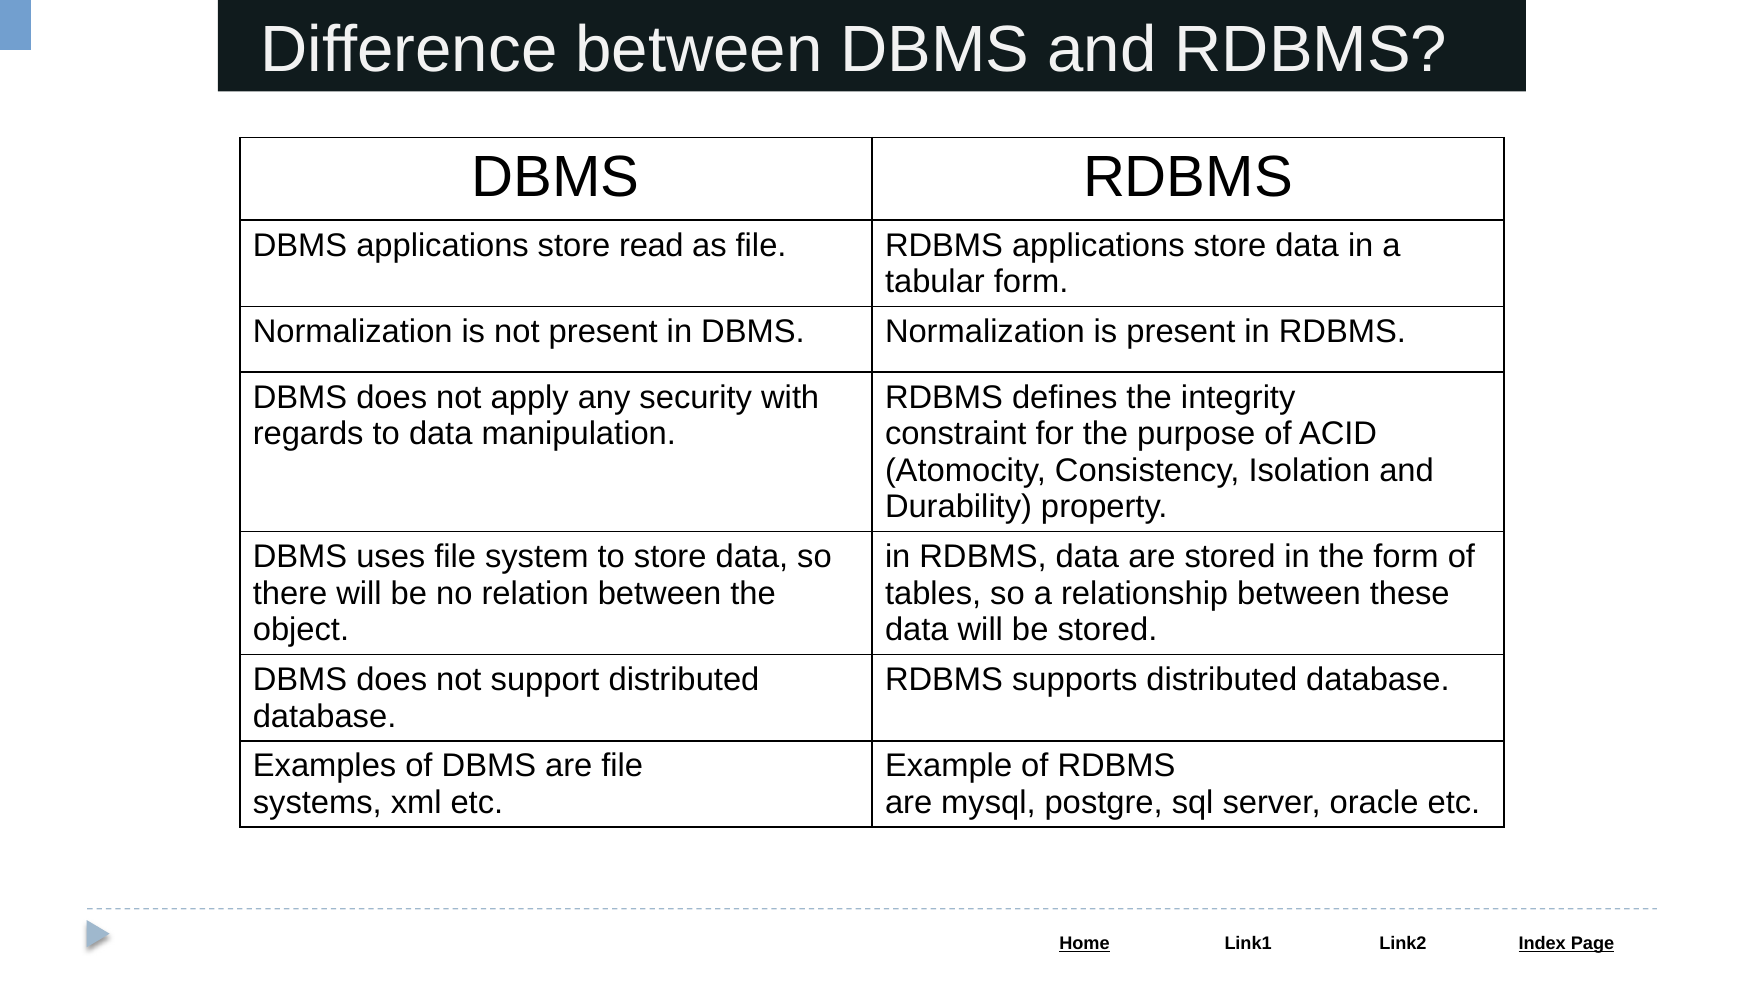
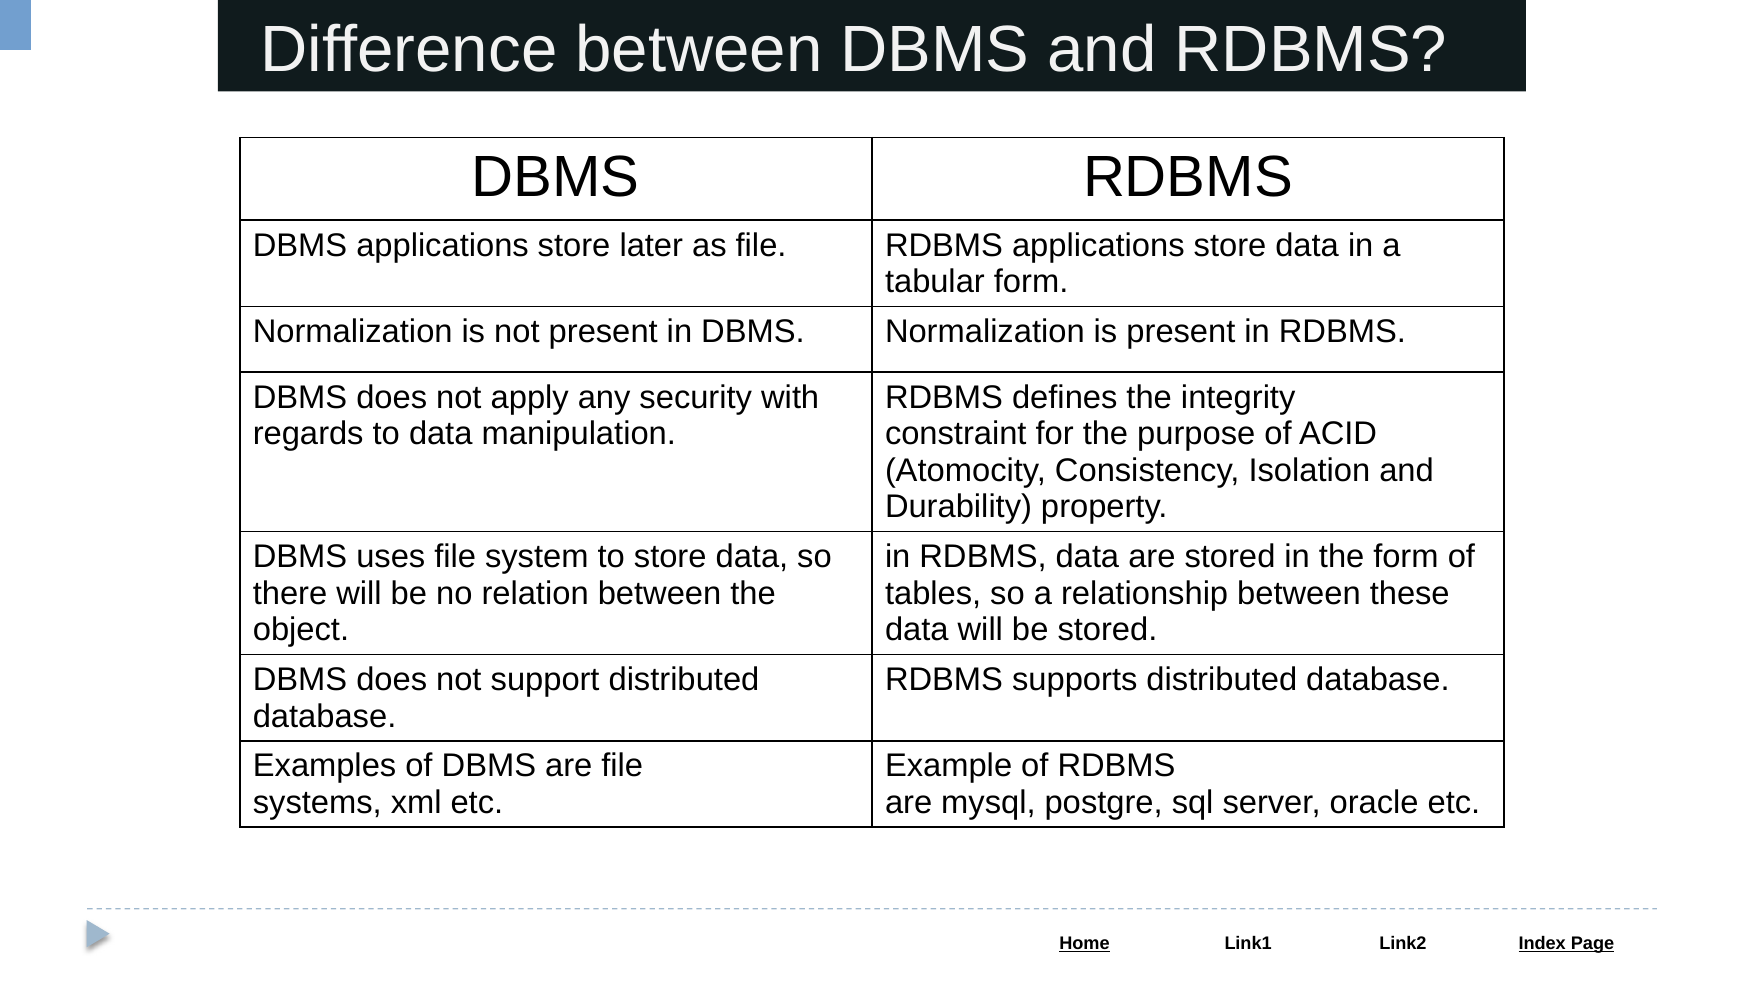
read: read -> later (651, 245)
